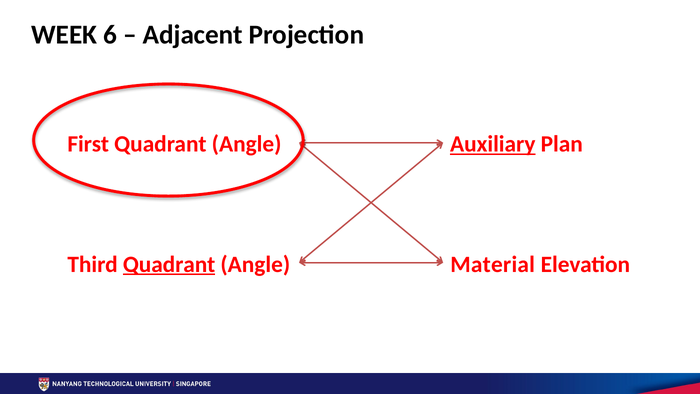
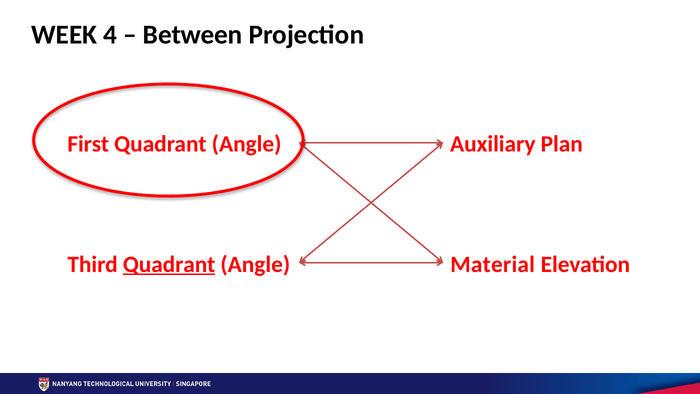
6: 6 -> 4 (110, 35)
Adjacent: Adjacent -> Between (193, 35)
Auxiliary underline: present -> none (493, 144)
